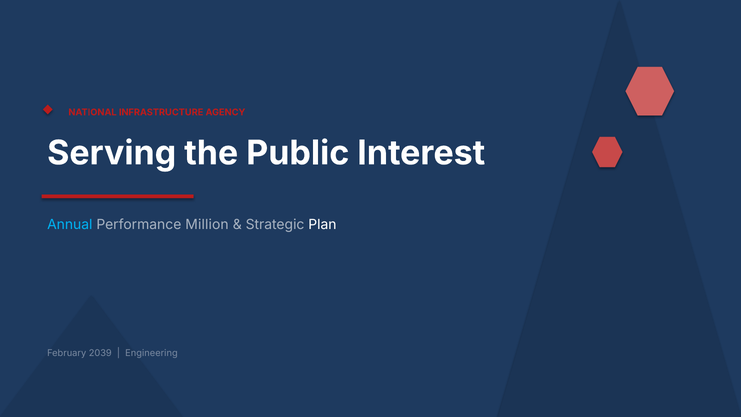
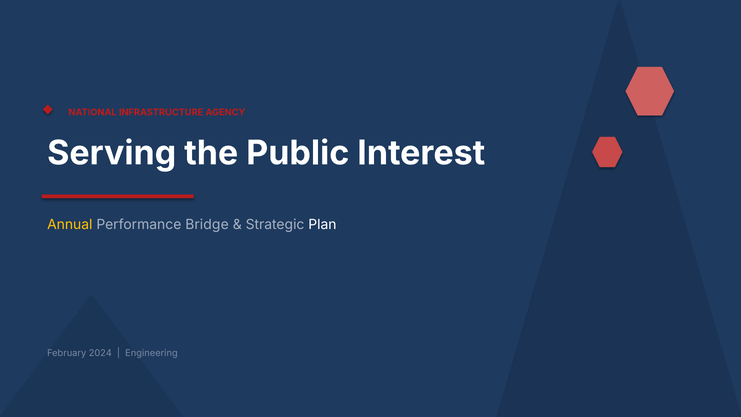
Annual colour: light blue -> yellow (70, 225)
Million: Million -> Bridge (207, 225)
2039: 2039 -> 2024 (100, 353)
